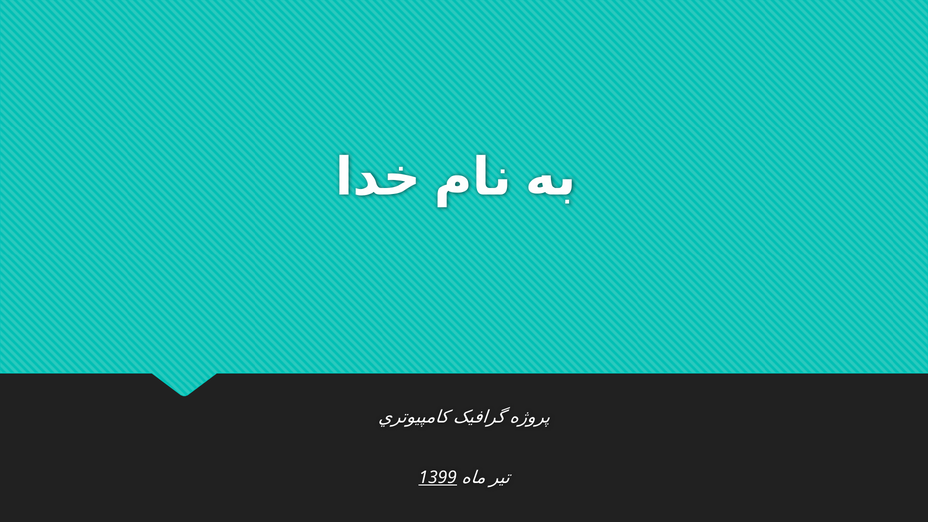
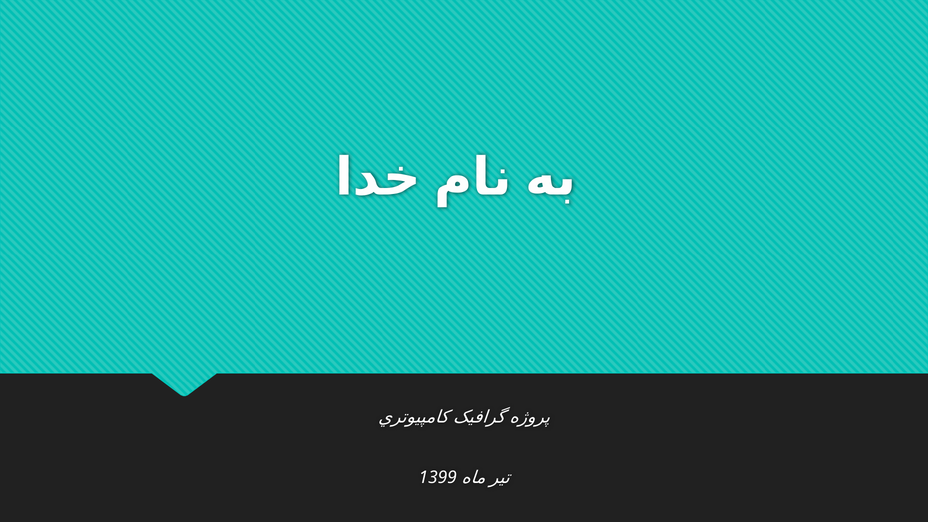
1399 underline: present -> none (438, 477)
